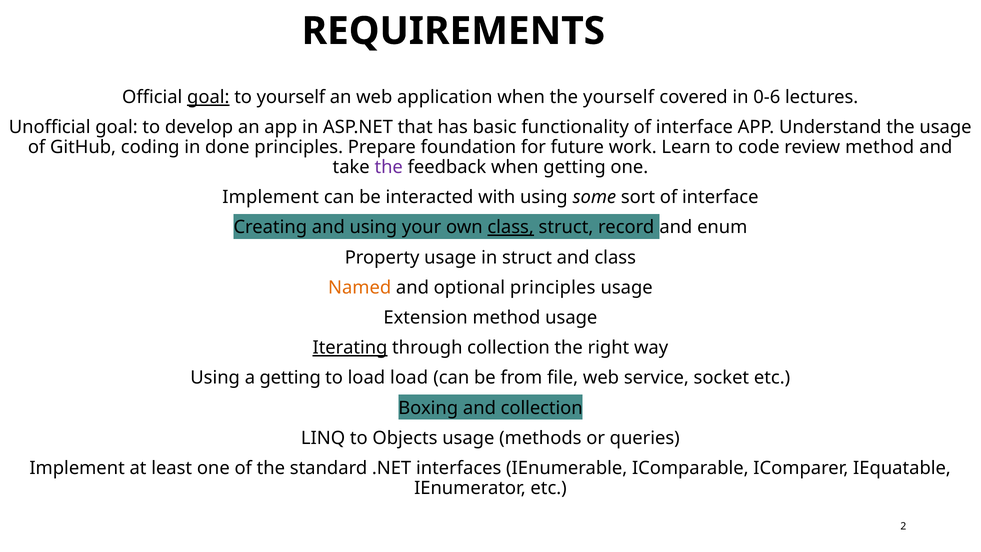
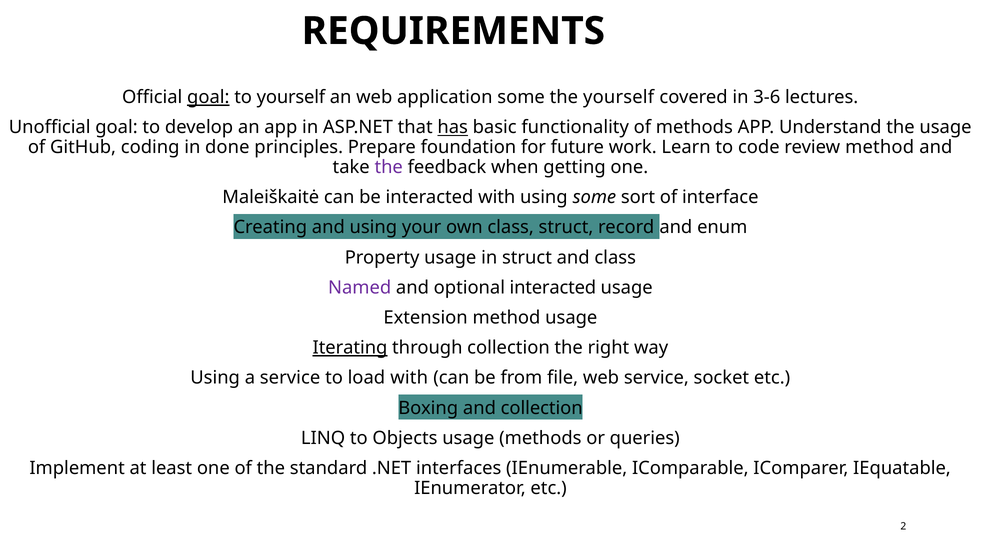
application when: when -> some (521, 97)
0-6: 0-6 -> 3-6 (767, 97)
has underline: none -> present (453, 127)
functionality of interface: interface -> methods (694, 127)
Implement: Implement -> Maleiškaitė (271, 197)
class underline: present -> none (511, 227)
Named colour: orange -> purple (360, 287)
optional principles: principles -> interacted (553, 287)
a getting: getting -> service (290, 378)
load load: load -> with (409, 378)
